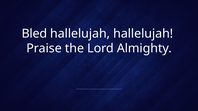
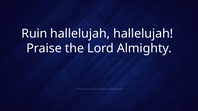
Bled: Bled -> Ruin (34, 34)
